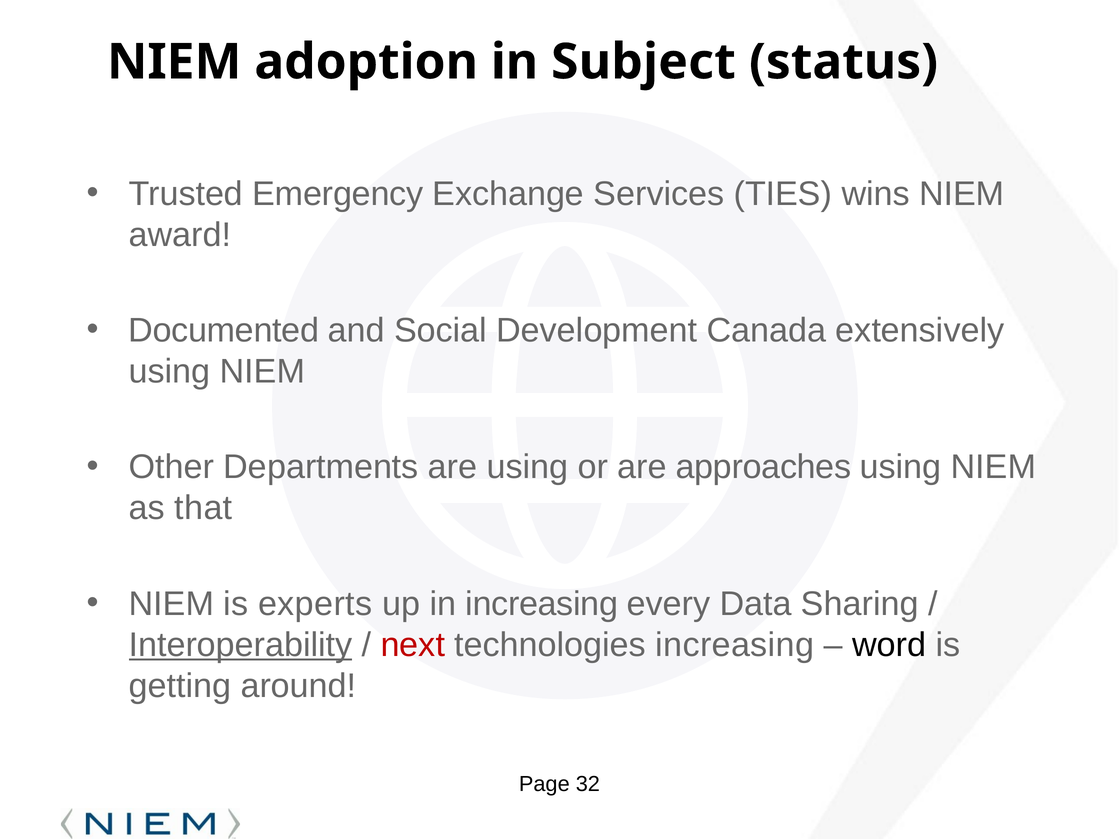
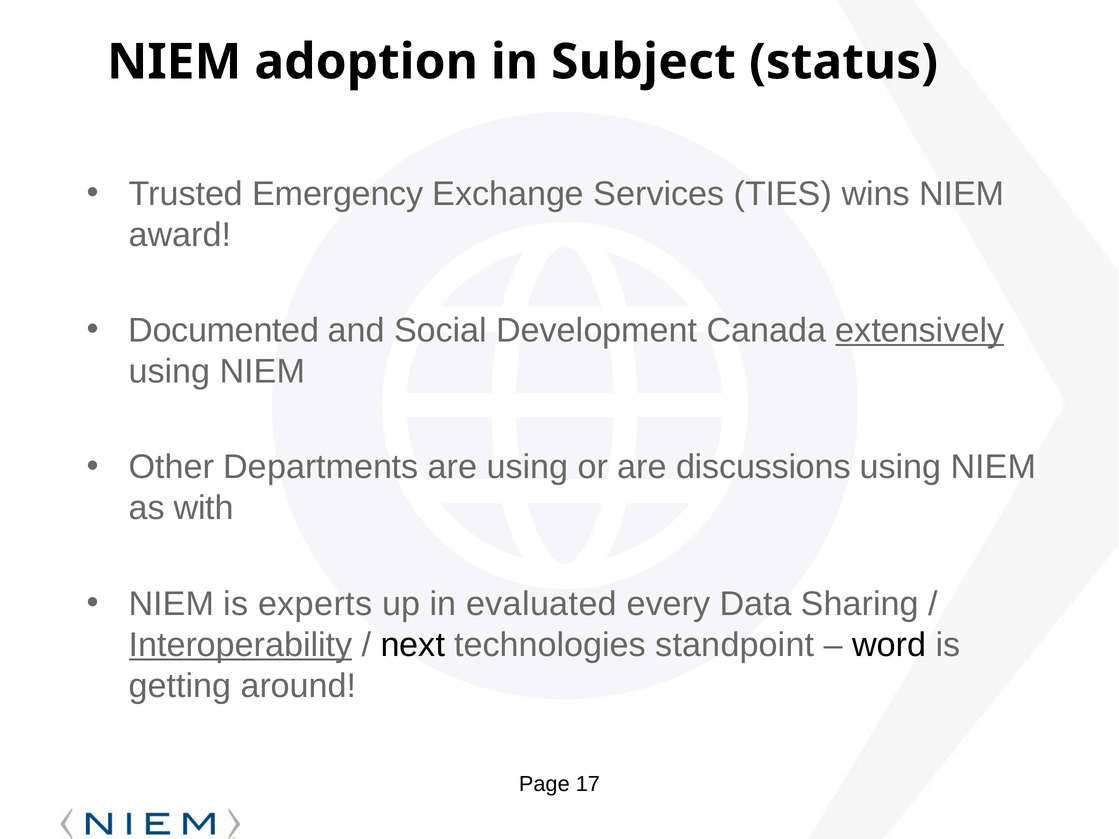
extensively underline: none -> present (920, 331)
approaches: approaches -> discussions (763, 467)
that: that -> with (204, 508)
in increasing: increasing -> evaluated (541, 604)
next colour: red -> black (413, 645)
technologies increasing: increasing -> standpoint (735, 645)
32: 32 -> 17 (588, 784)
